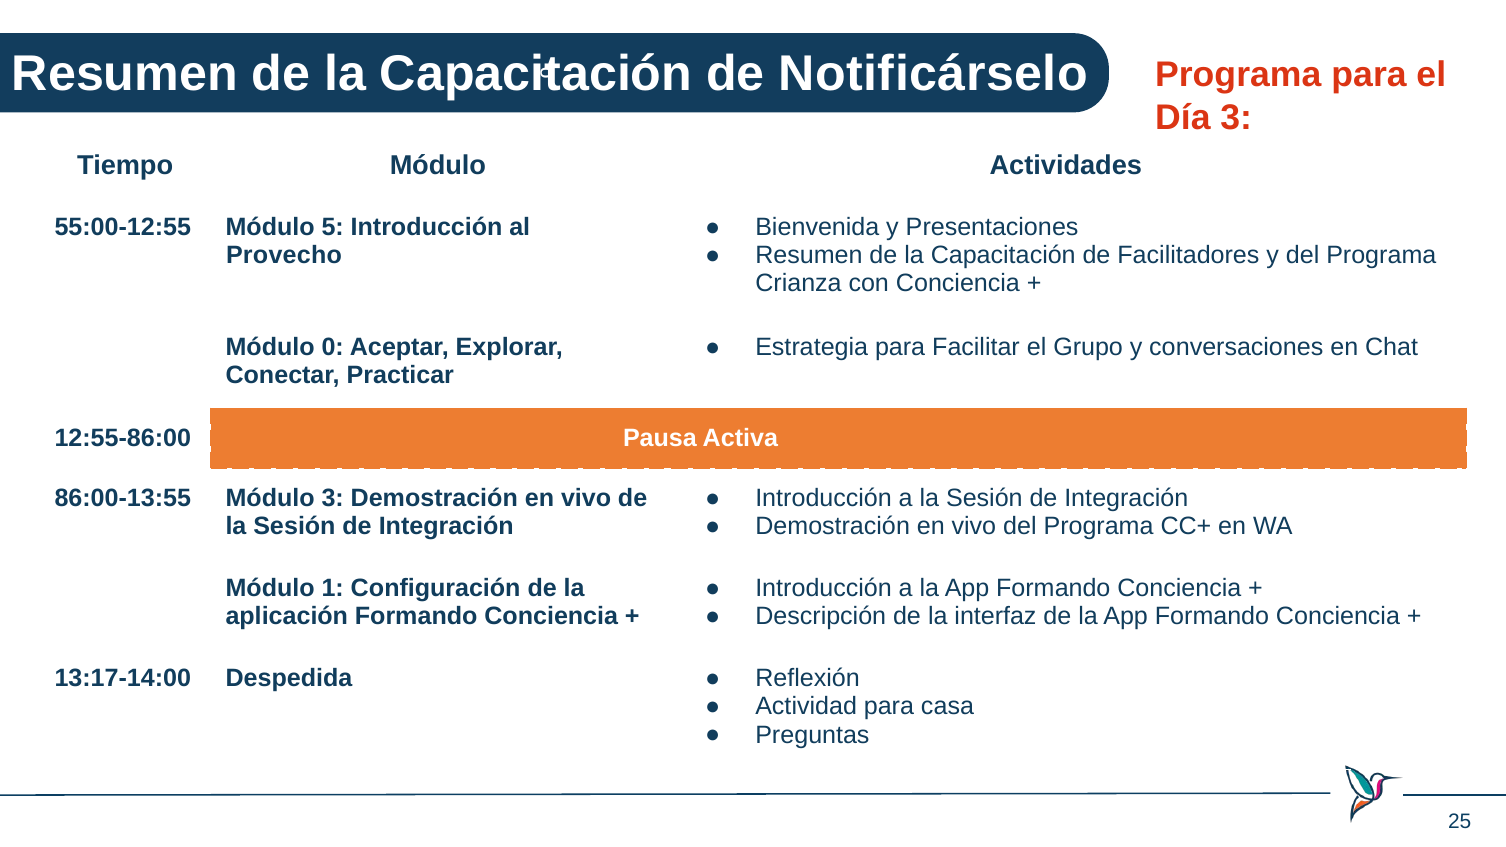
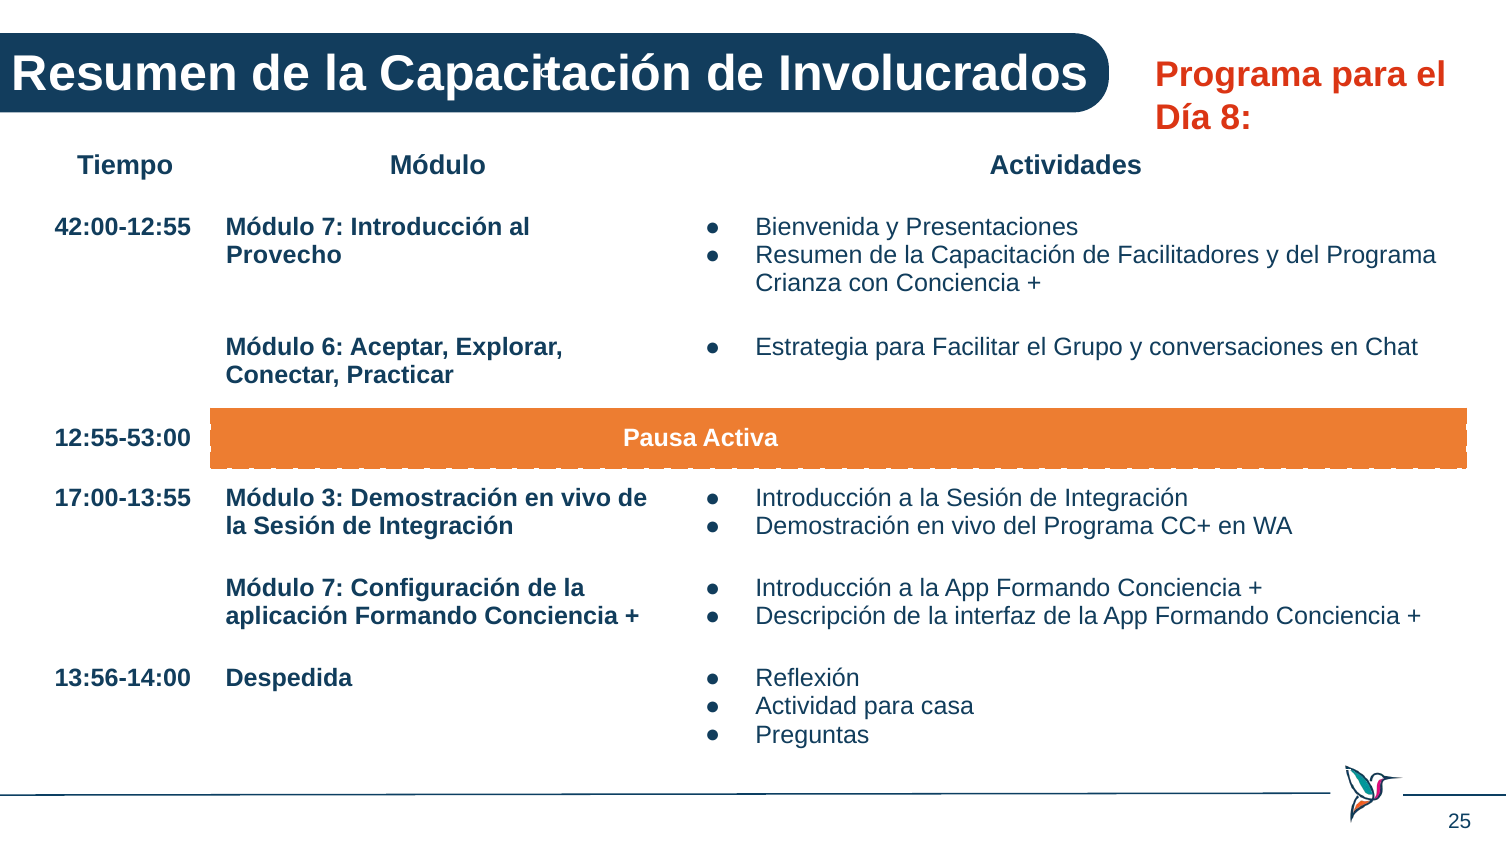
Notificárselo: Notificárselo -> Involucrados (934, 74)
Día 3: 3 -> 8 (1236, 118)
55:00-12:55: 55:00-12:55 -> 42:00-12:55 (123, 227)
5: 5 -> 7 (333, 227)
0: 0 -> 6 (333, 348)
12:55-86:00: 12:55-86:00 -> 12:55-53:00 (123, 438)
86:00-13:55: 86:00-13:55 -> 17:00-13:55 (123, 498)
1: 1 -> 7 (333, 588)
13:17-14:00: 13:17-14:00 -> 13:56-14:00 (123, 679)
